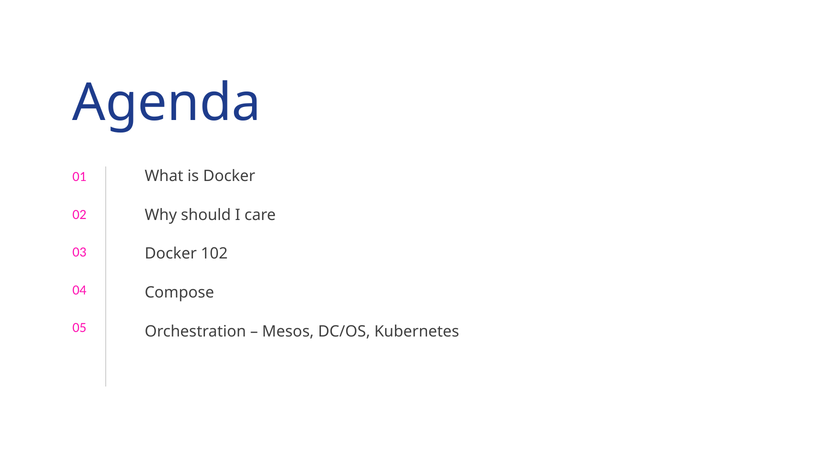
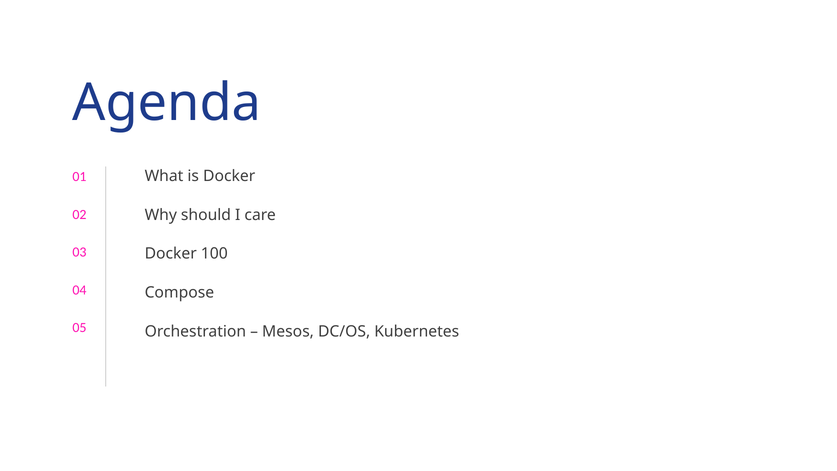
102: 102 -> 100 (214, 254)
